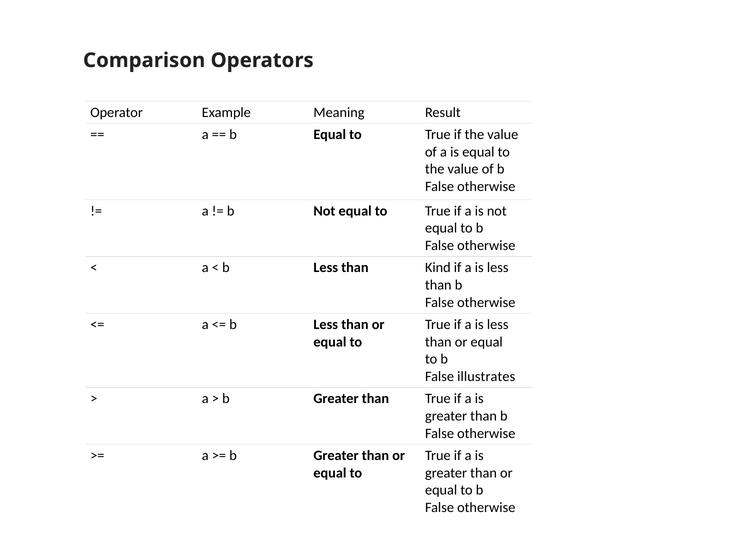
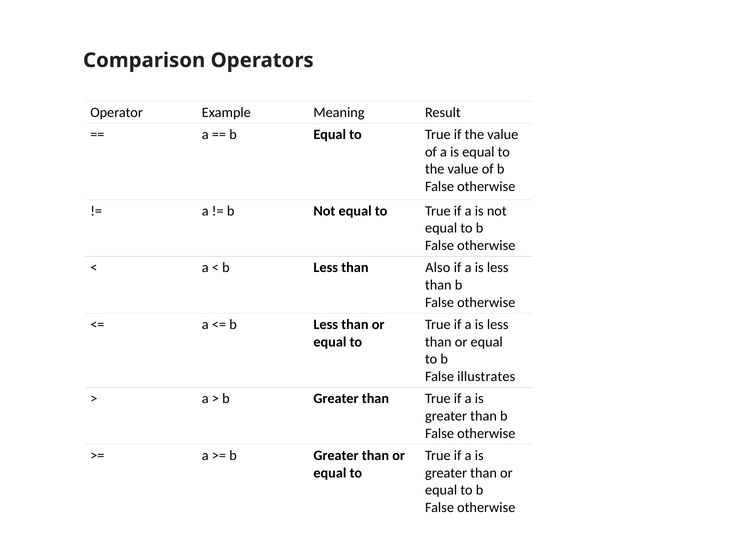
Kind: Kind -> Also (438, 268)
